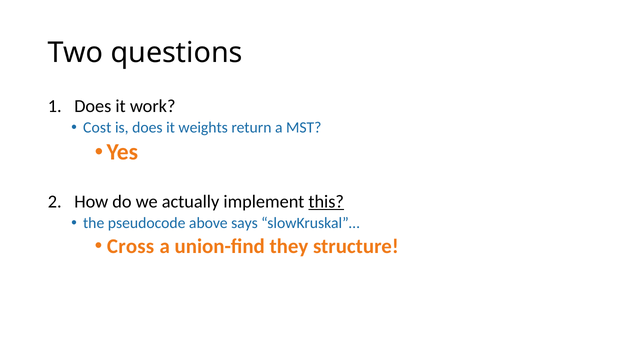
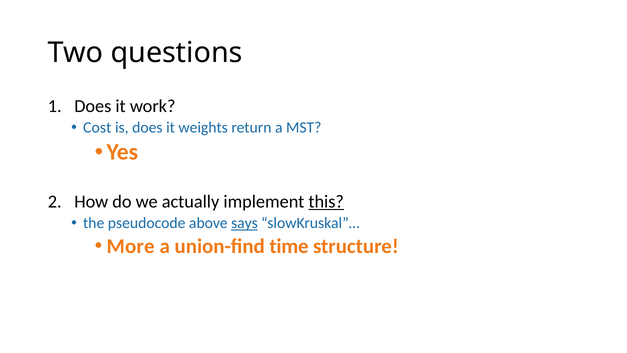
says underline: none -> present (244, 223)
Cross: Cross -> More (131, 246)
they: they -> time (289, 246)
